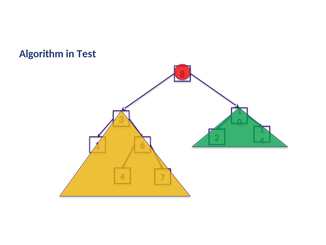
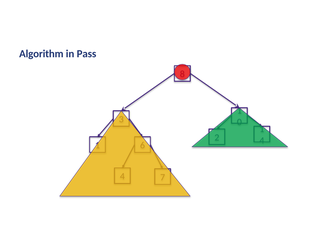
Test: Test -> Pass (87, 54)
